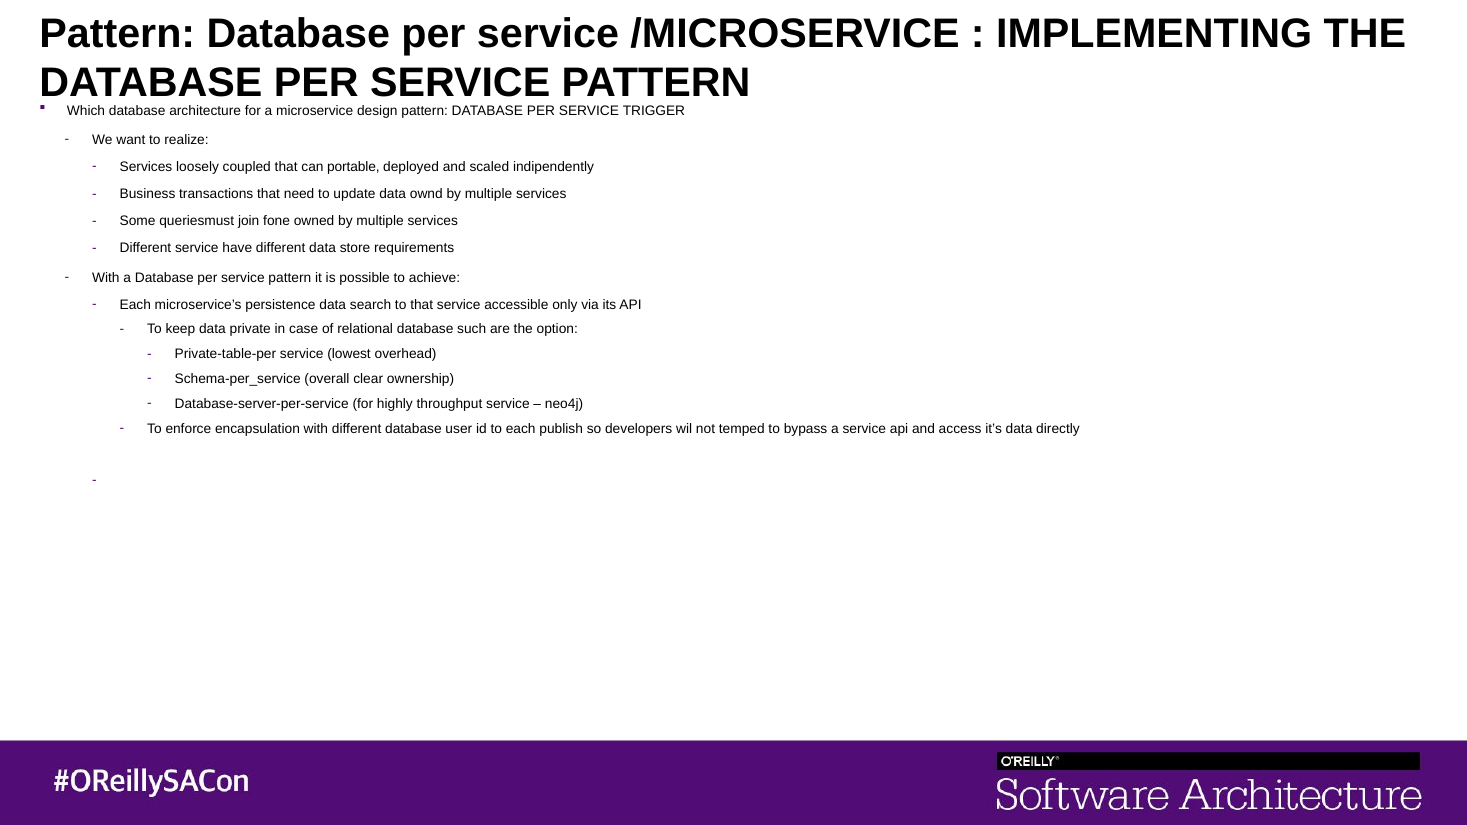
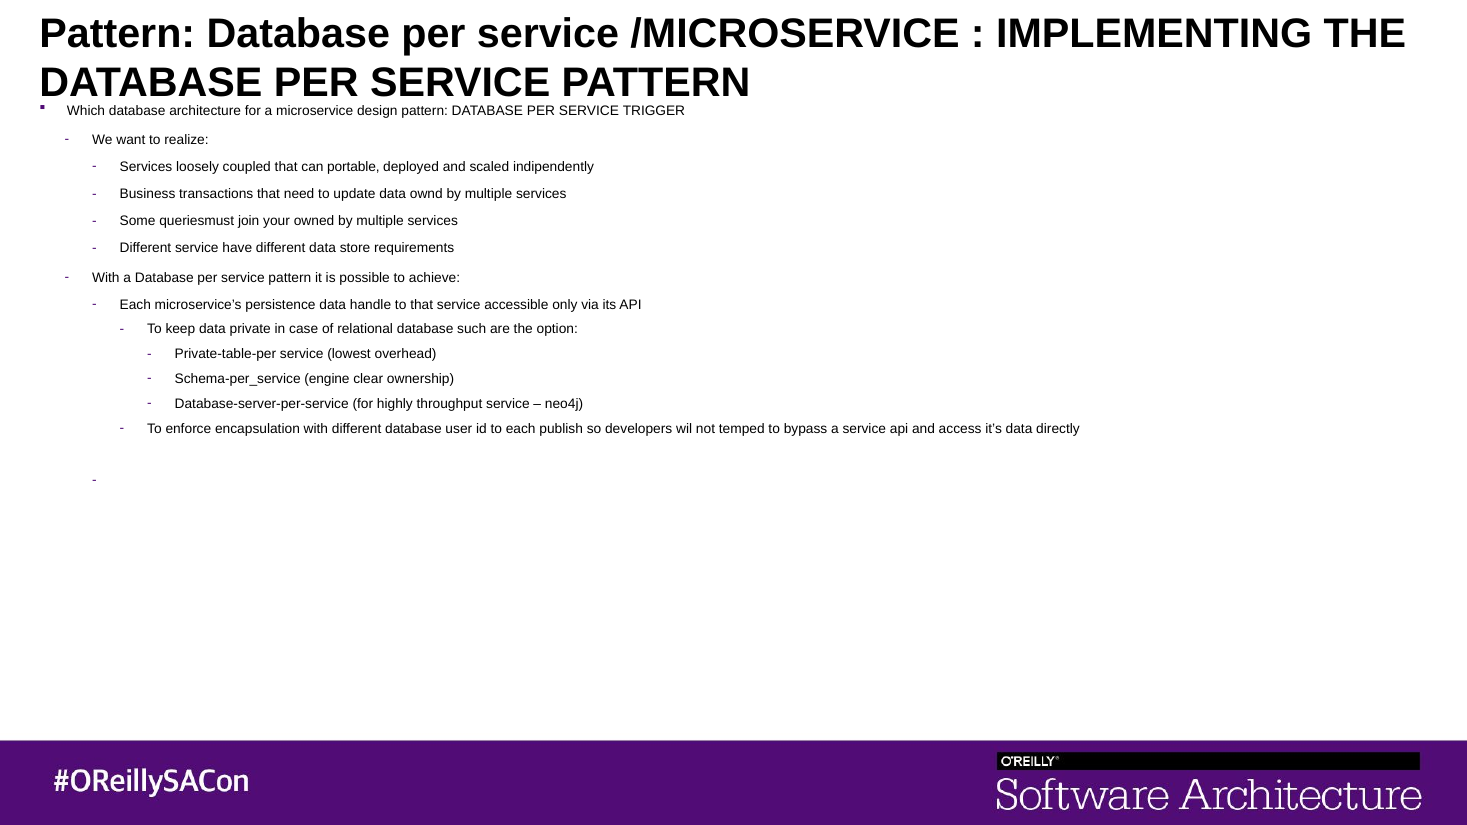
fone: fone -> your (277, 221)
search: search -> handle (371, 305)
overall: overall -> engine (327, 379)
